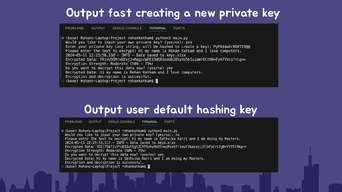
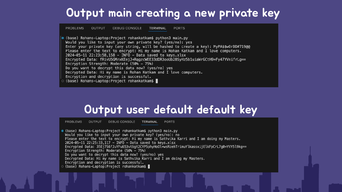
fast: fast -> main (120, 13)
default hashing: hashing -> default (216, 110)
